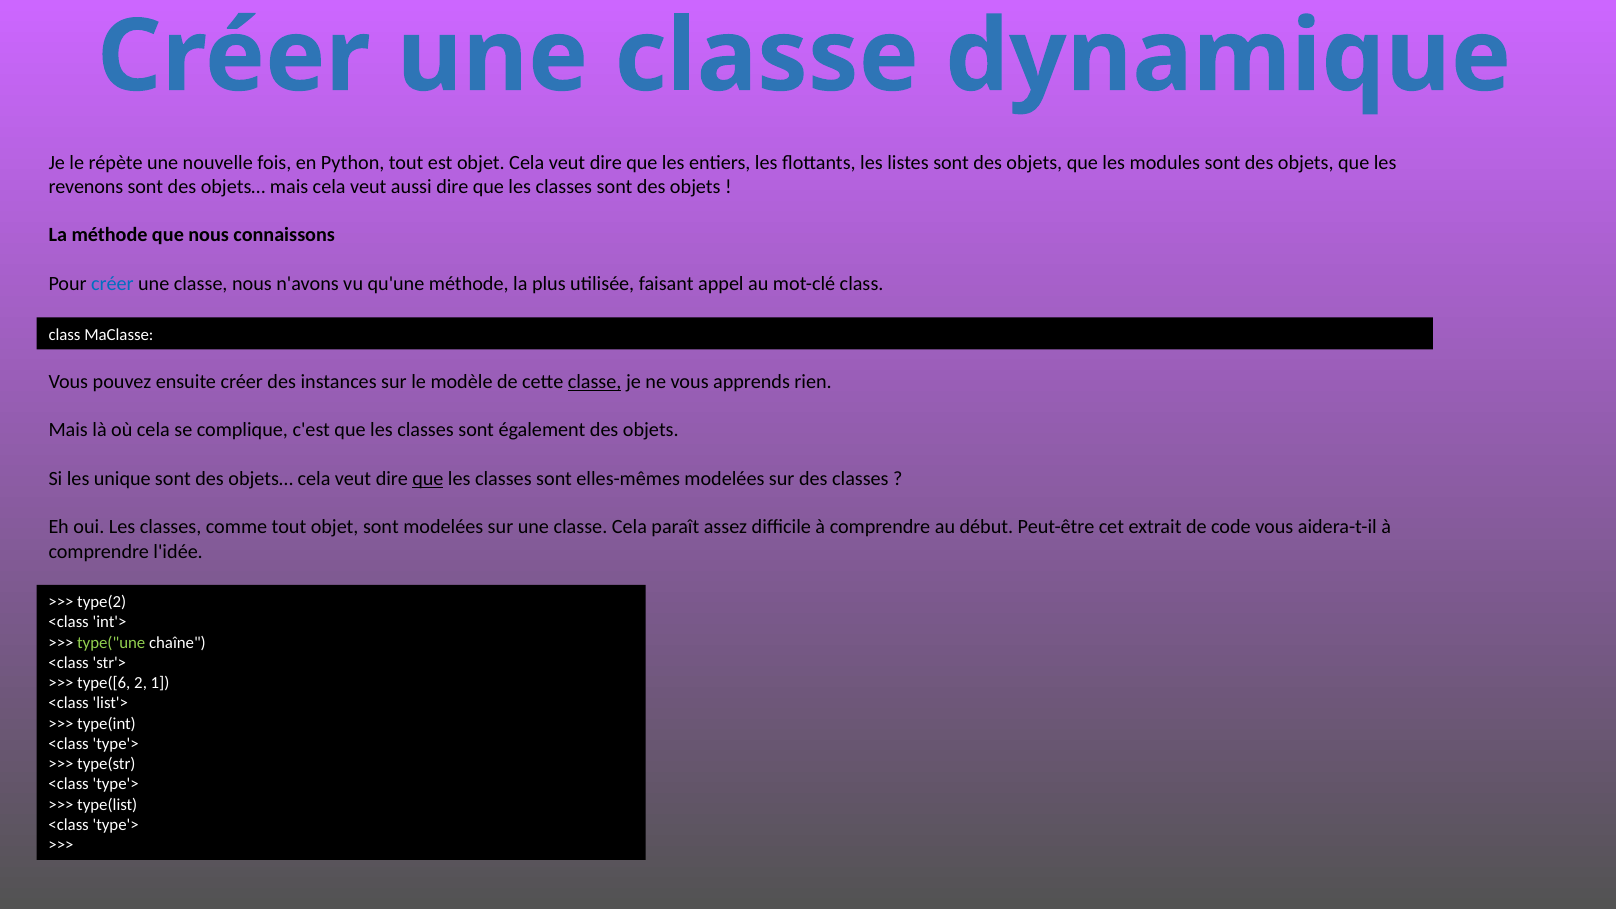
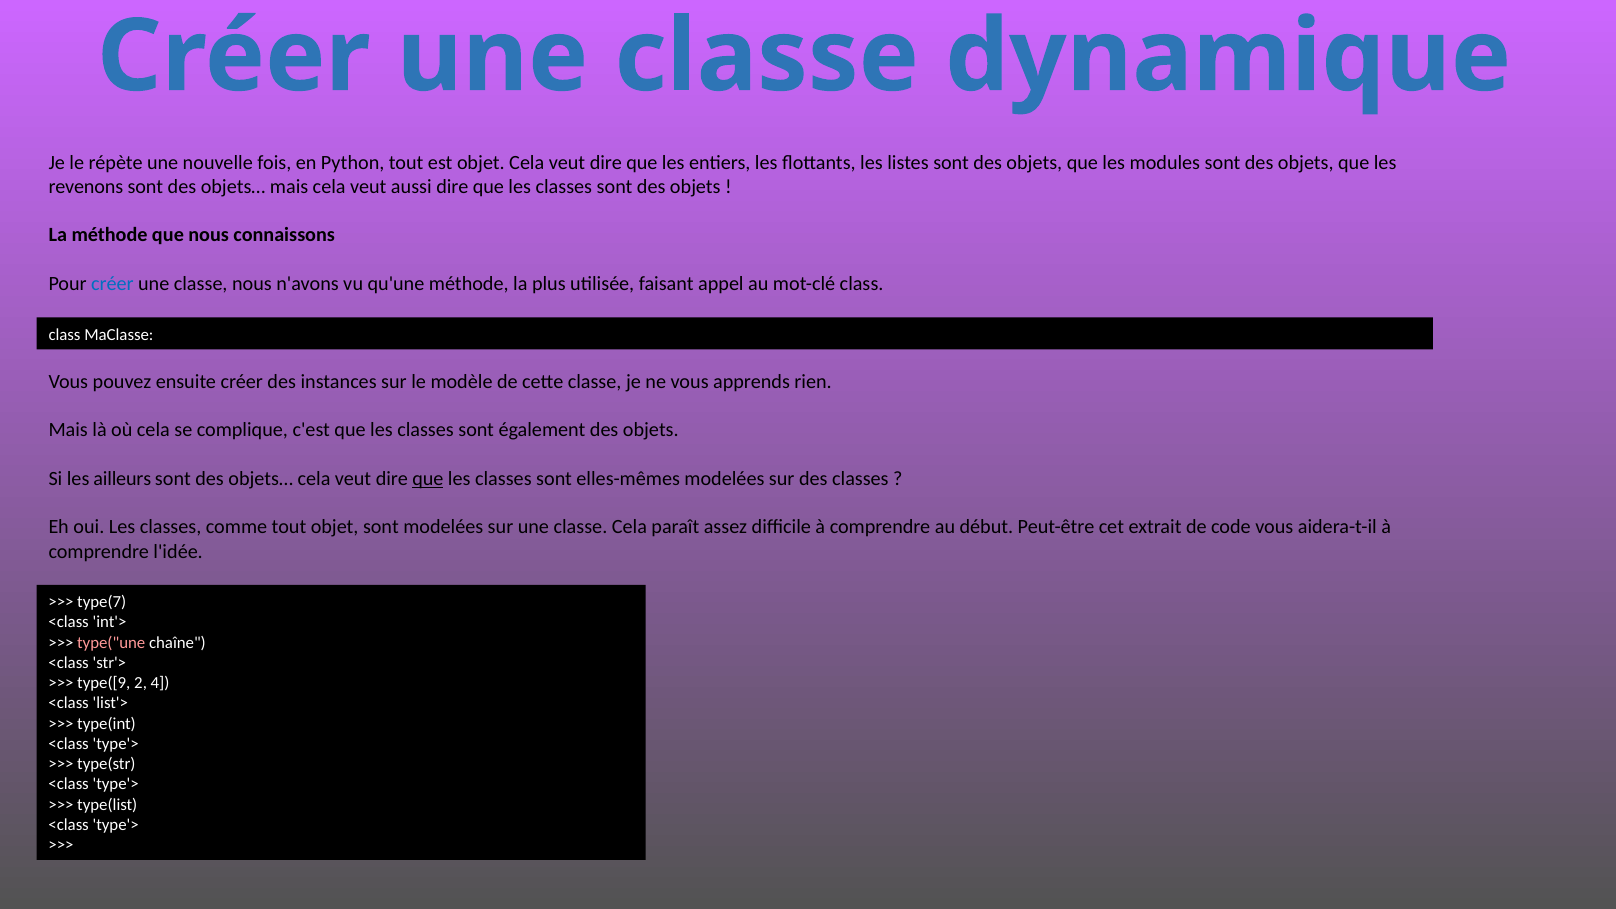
classe underline: present -> none (595, 382)
unique: unique -> ailleurs (122, 479)
type(2: type(2 -> type(7 (102, 602)
type("une colour: light green -> pink (111, 643)
type([6: type([6 -> type([9 (104, 683)
1: 1 -> 4 (160, 683)
